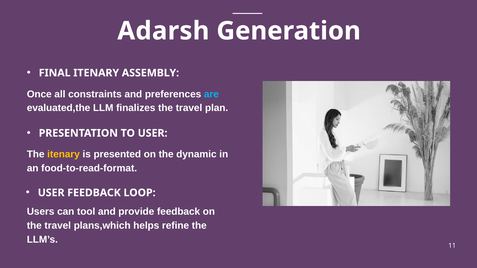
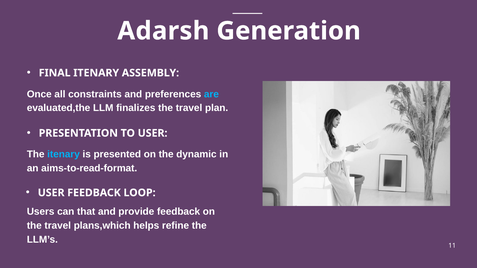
itenary colour: yellow -> light blue (63, 154)
food-to-read-format: food-to-read-format -> aims-to-read-format (89, 168)
tool: tool -> that (86, 212)
